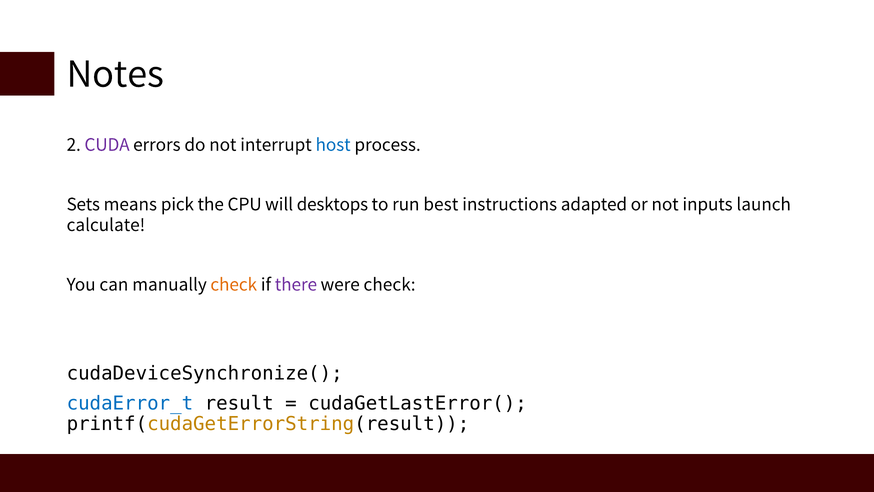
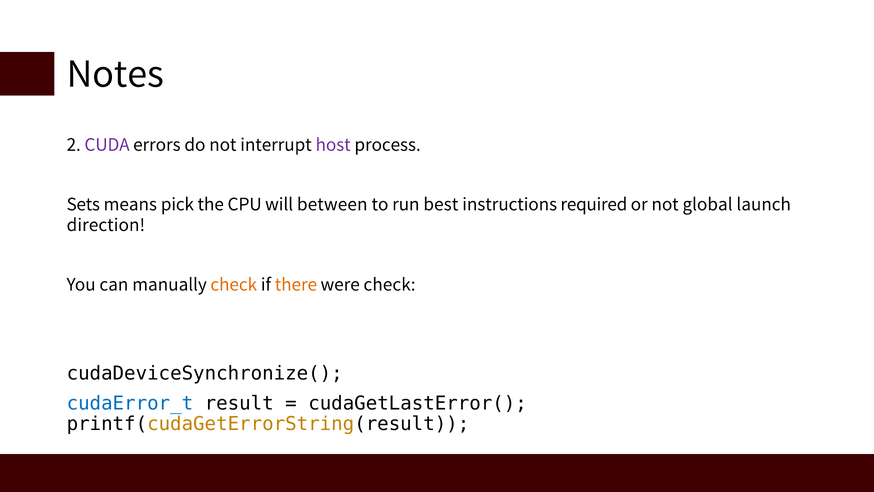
host colour: blue -> purple (333, 144)
desktops: desktops -> between (332, 204)
adapted: adapted -> required (594, 204)
inputs: inputs -> global (708, 204)
calculate: calculate -> direction (106, 225)
there colour: purple -> orange (296, 284)
